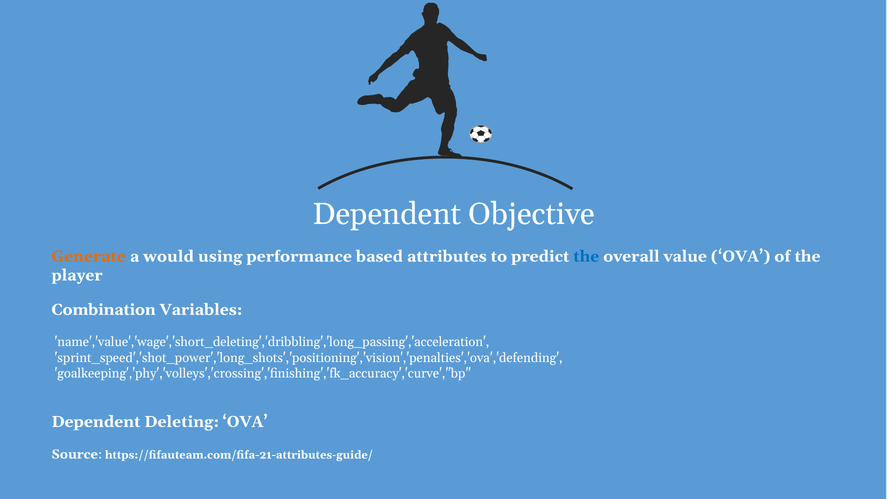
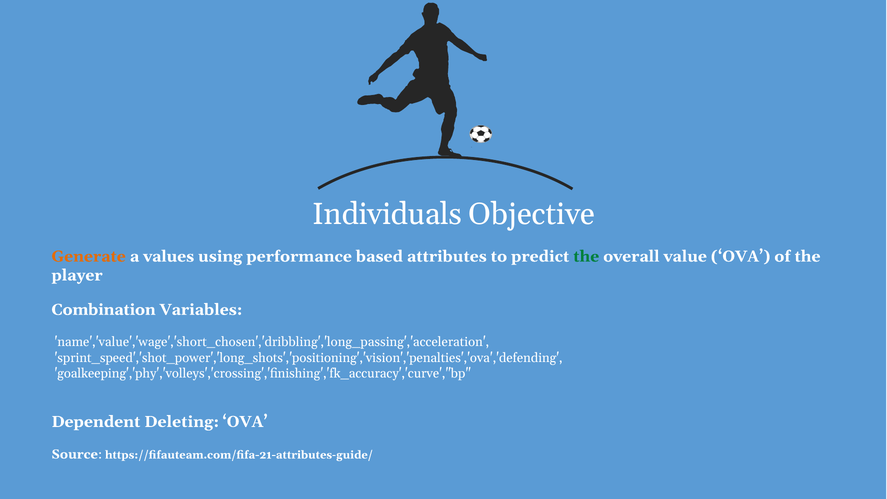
Dependent: Dependent -> Individuals (387, 214)
would: would -> values (169, 256)
the colour: blue -> green (586, 256)
name','value','wage','short_deleting','dribbling','long_passing','acceleration: name','value','wage','short_deleting','dribbling','long_passing','acceleration -> name','value','wage','short_chosen','dribbling','long_passing','acceleration (272, 342)
